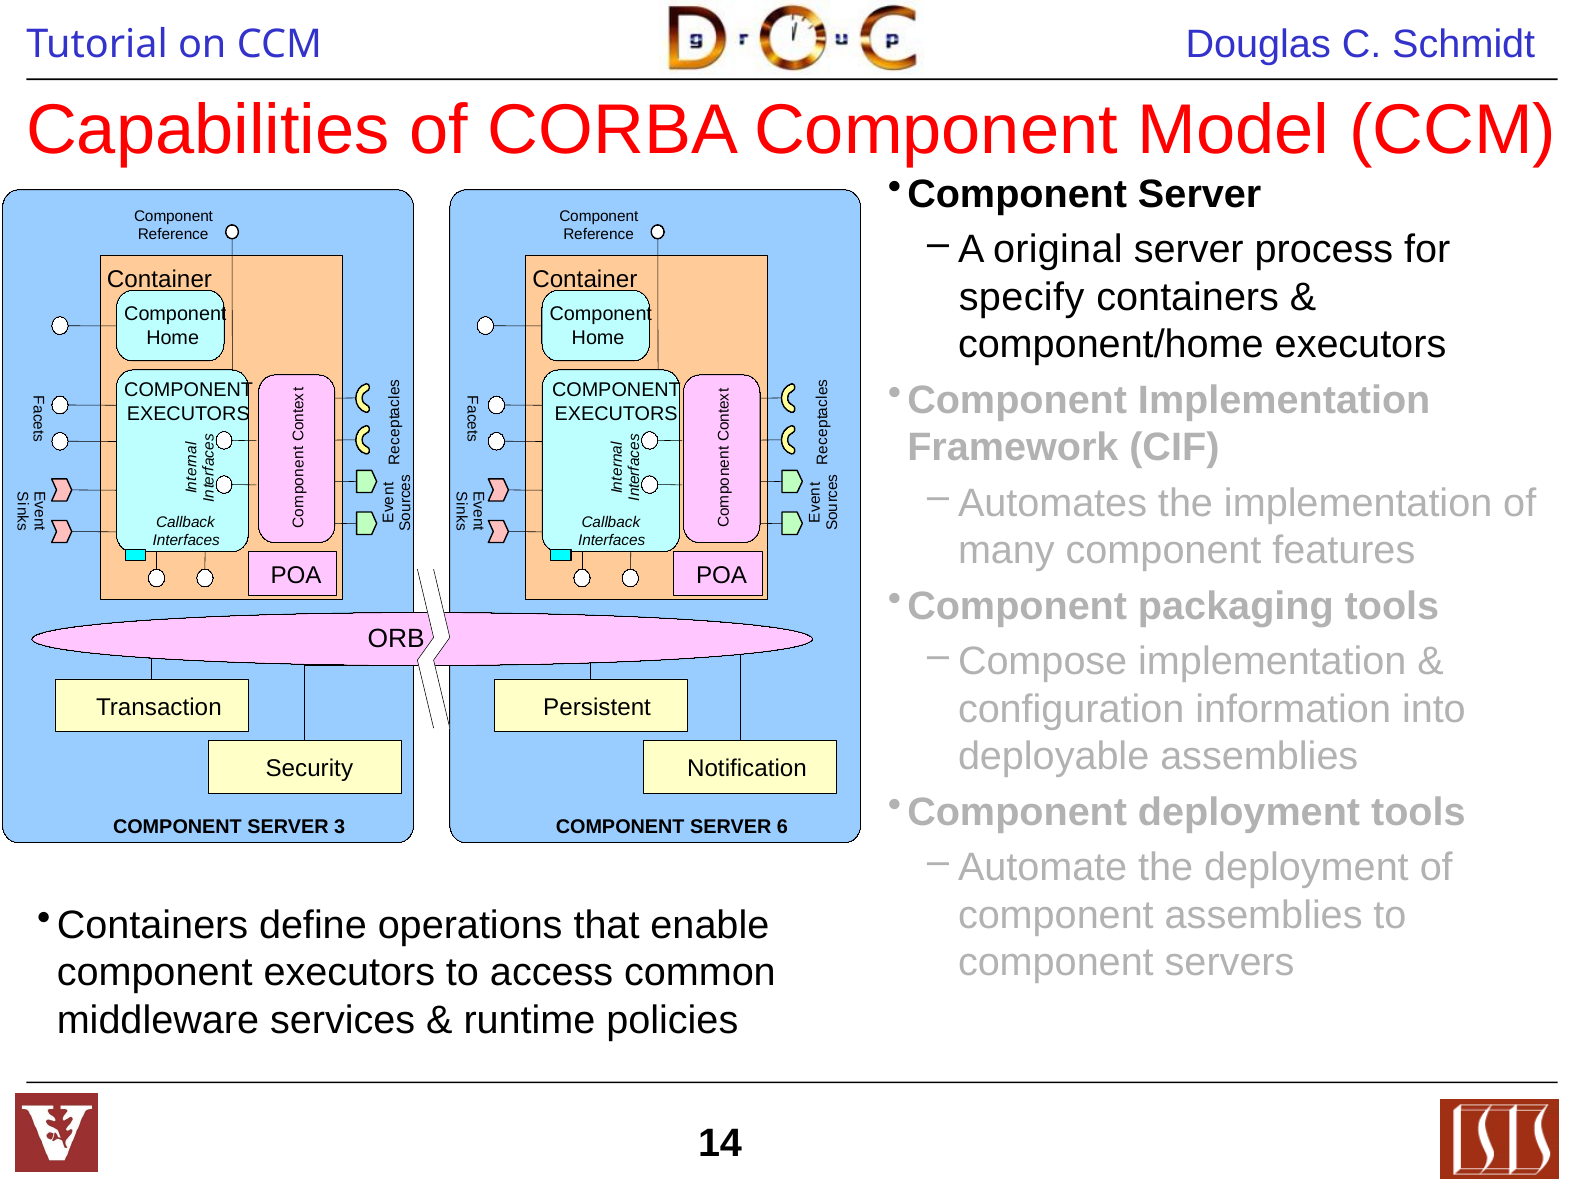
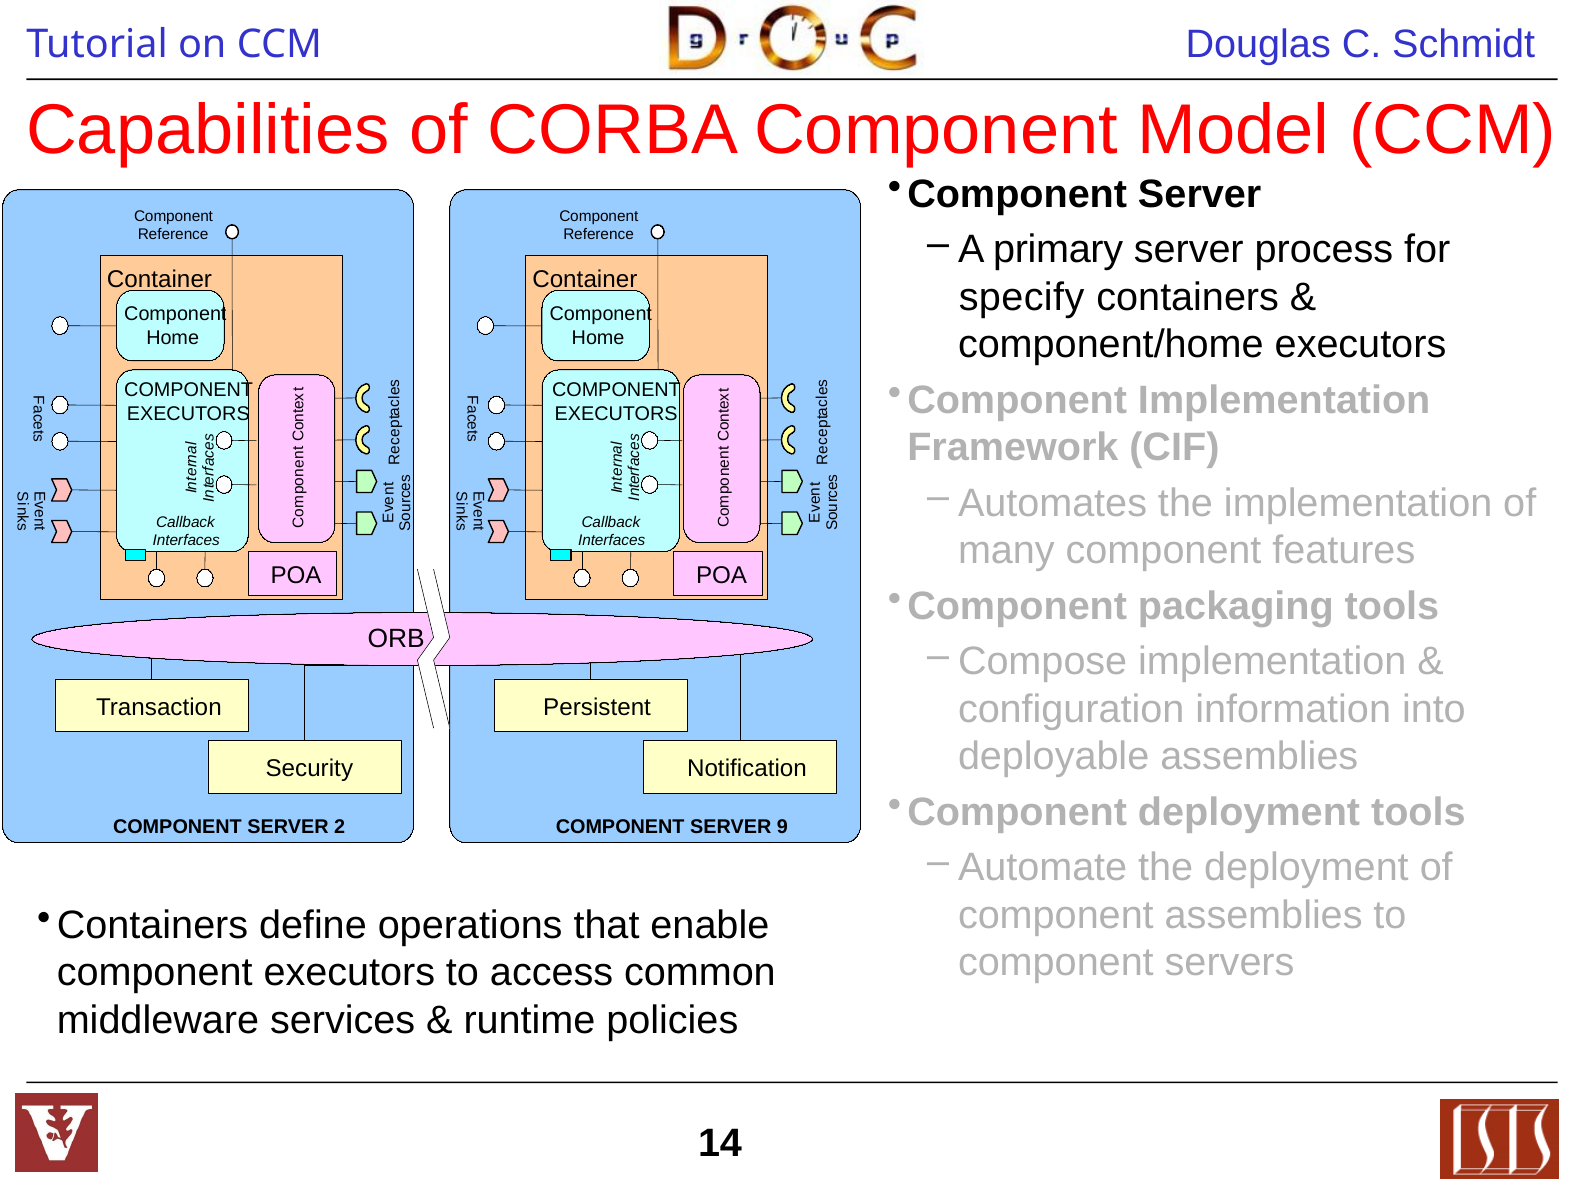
original: original -> primary (1058, 250)
3: 3 -> 2 (340, 827)
6: 6 -> 9 (782, 827)
